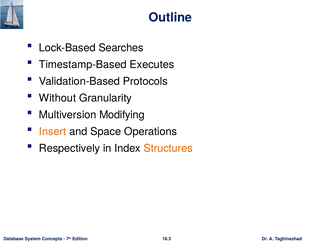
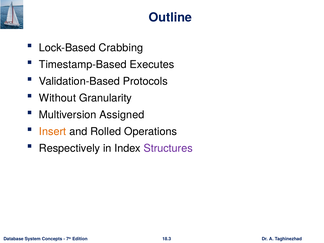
Searches: Searches -> Crabbing (121, 48)
Modifying: Modifying -> Assigned (122, 115)
Space: Space -> Rolled (106, 132)
Structures colour: orange -> purple (168, 148)
